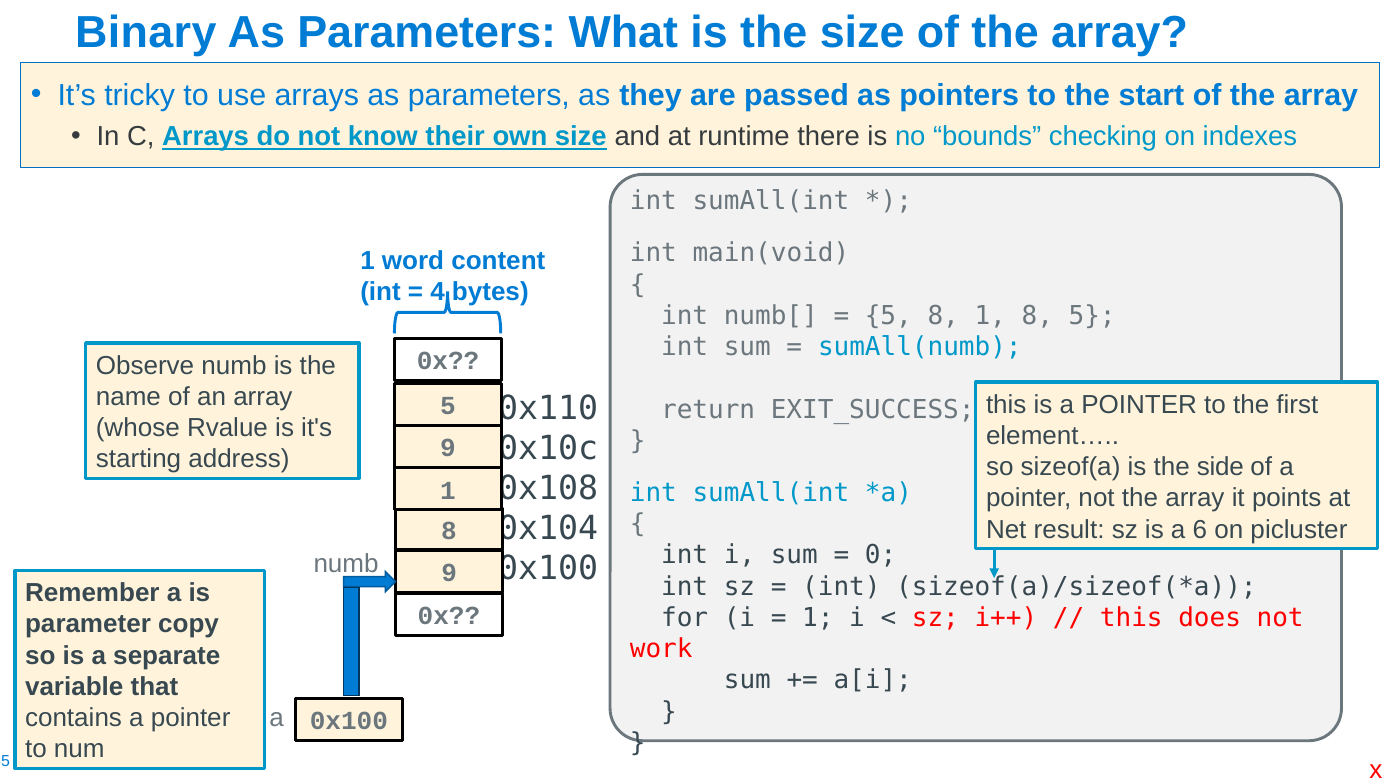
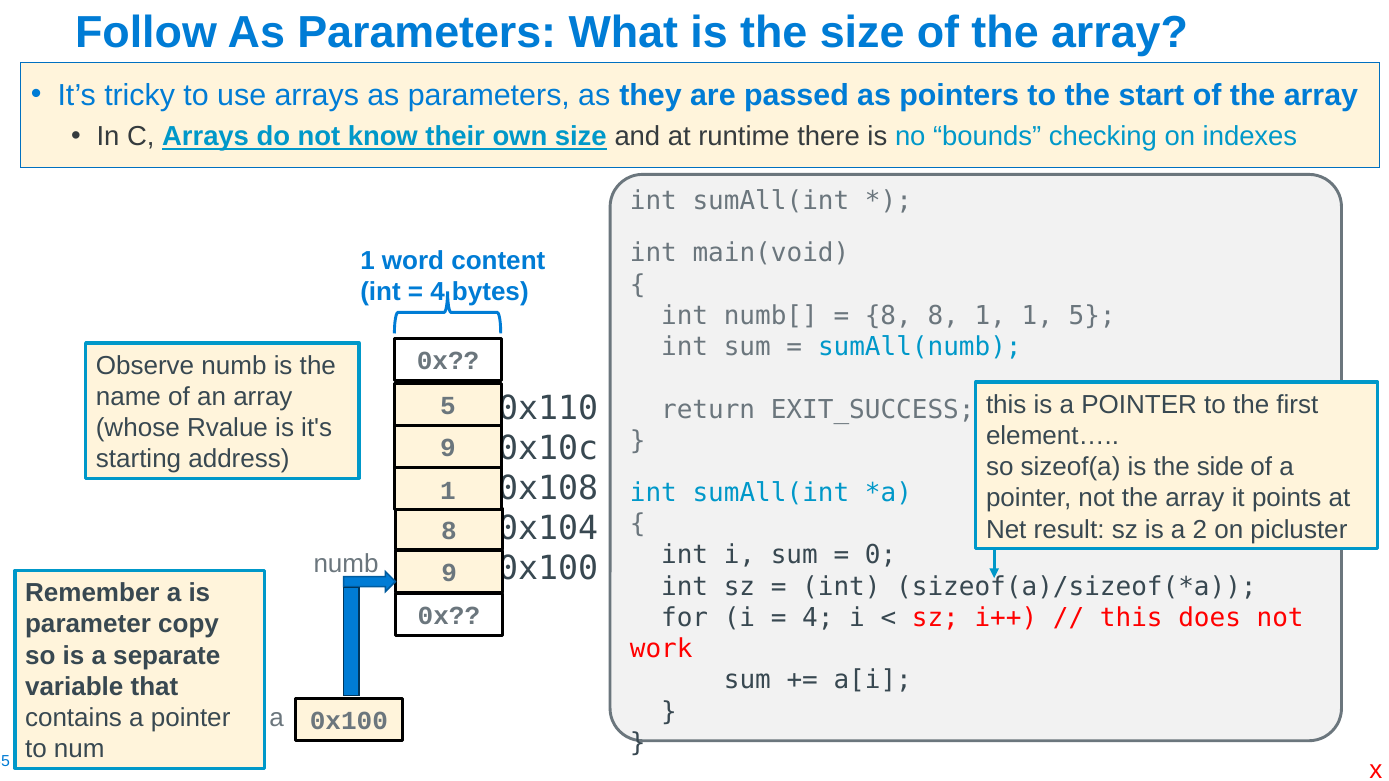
Binary: Binary -> Follow (146, 32)
5: 5 -> 8 (888, 316)
1 8: 8 -> 1 (1037, 316)
6: 6 -> 2 (1200, 530)
1: 1 -> 4 (818, 618)
